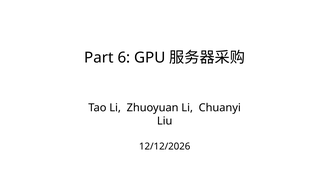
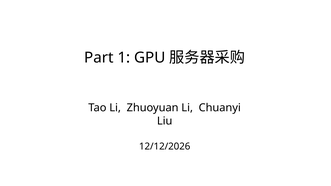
6: 6 -> 1 (124, 58)
